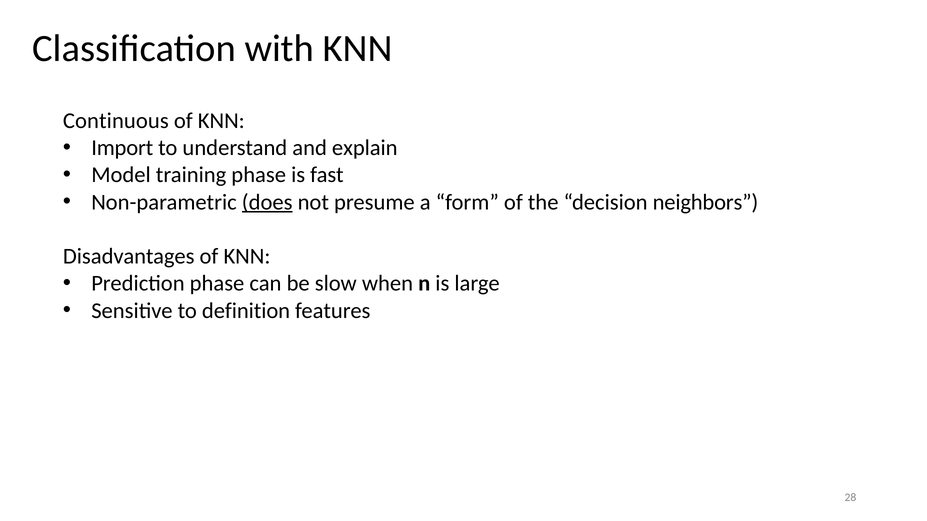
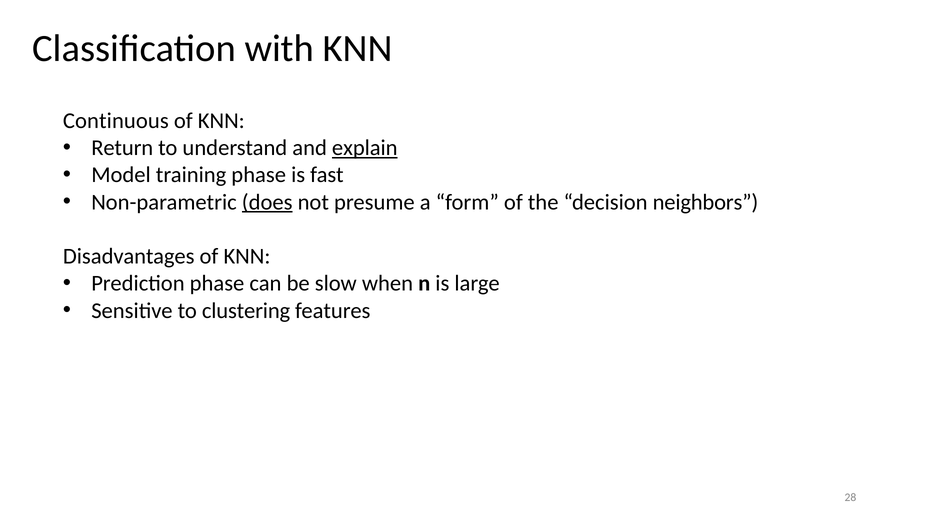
Import: Import -> Return (122, 148)
explain underline: none -> present (365, 148)
definition: definition -> clustering (246, 311)
